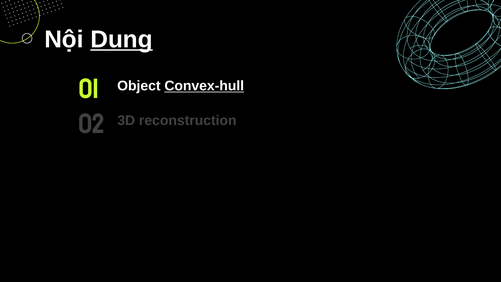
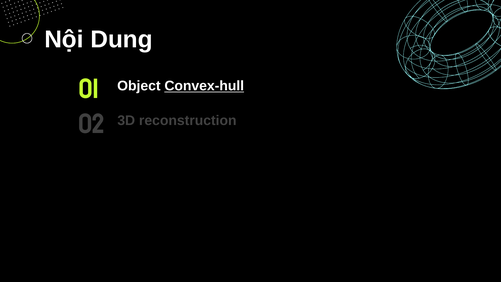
Dung underline: present -> none (122, 40)
